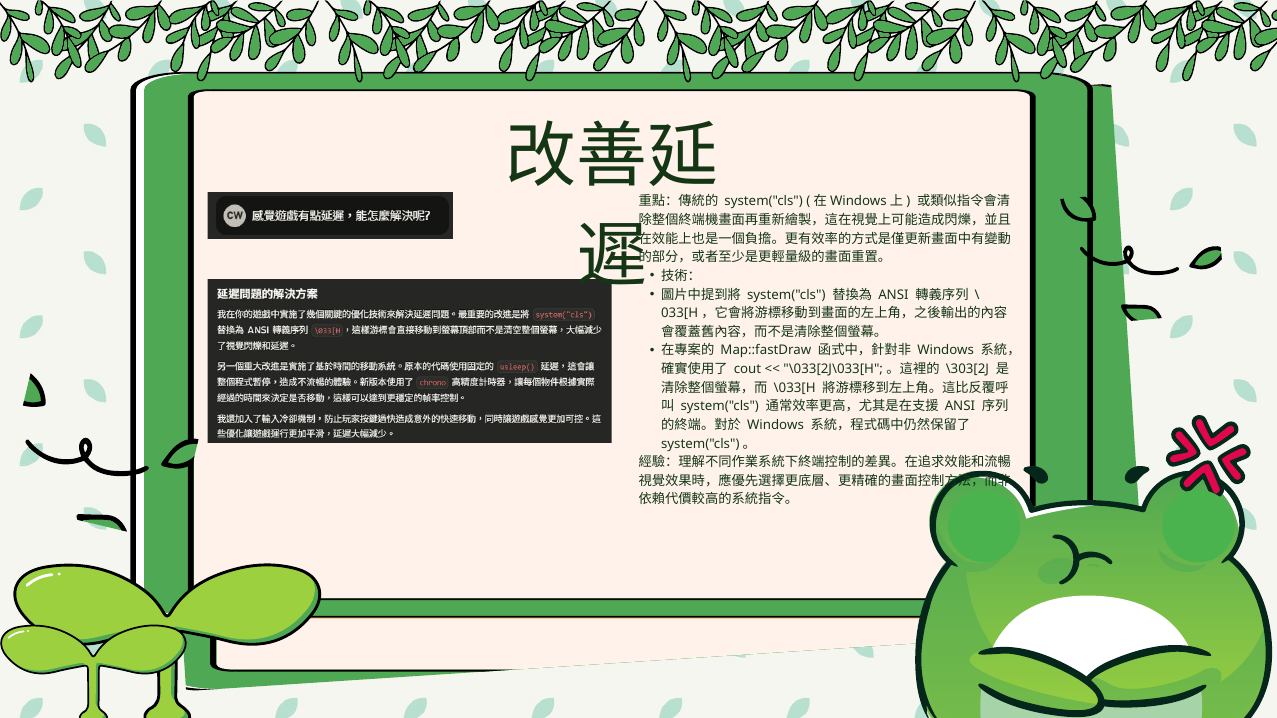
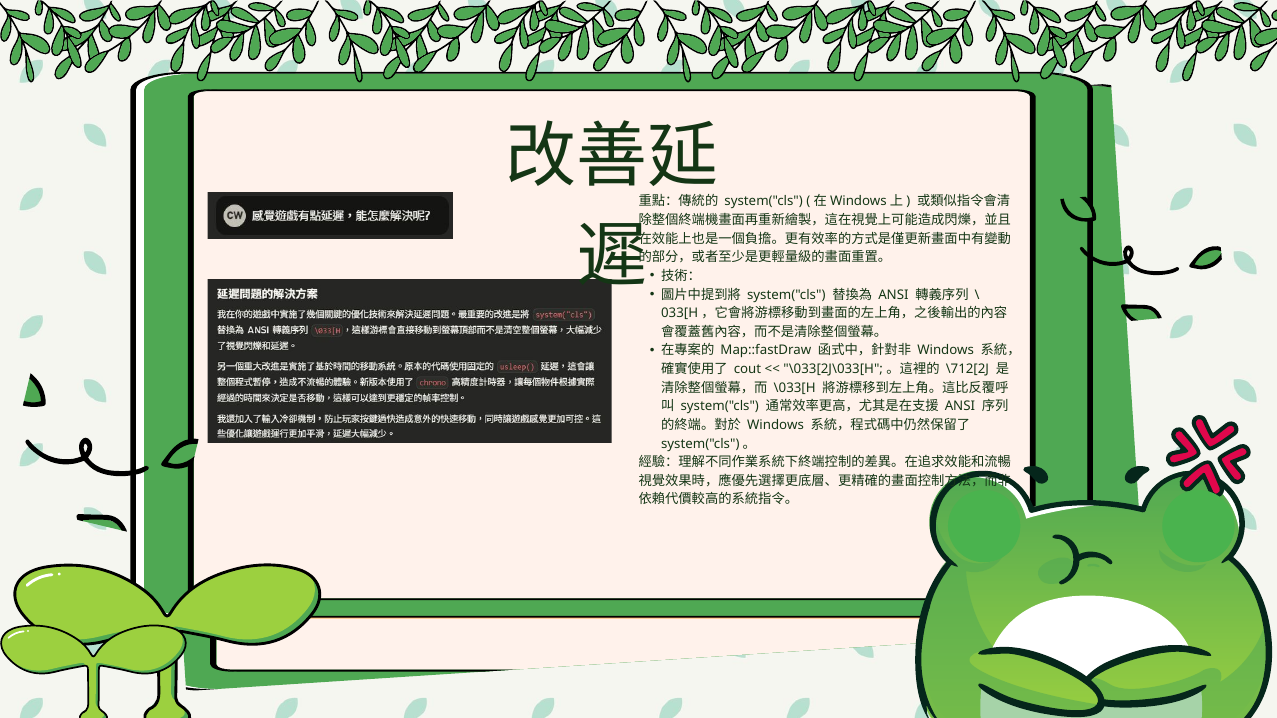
\303[2J: \303[2J -> \712[2J (967, 369)
